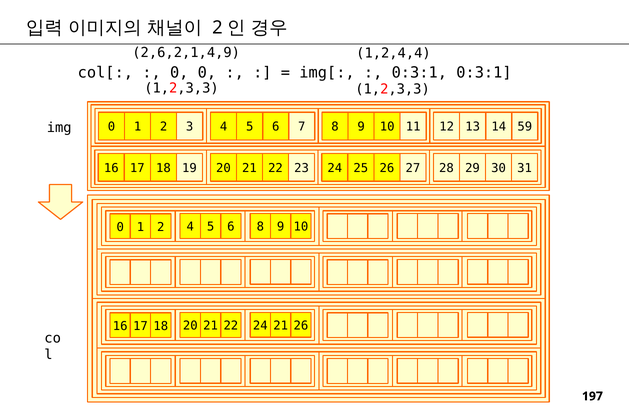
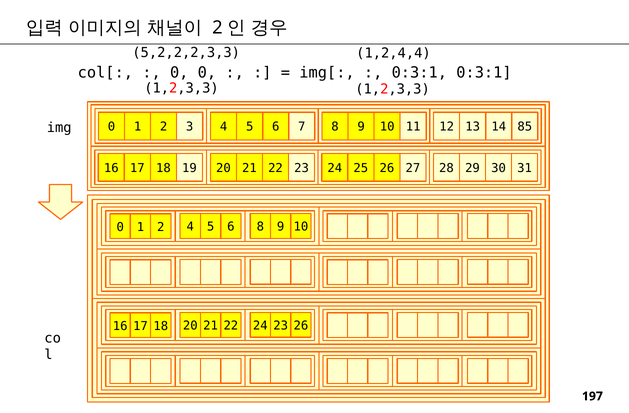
2,6,2,1,4,9: 2,6,2,1,4,9 -> 5,2,2,2,3,3 (186, 53)
59: 59 -> 85 (525, 127)
24 21: 21 -> 23 (281, 326)
